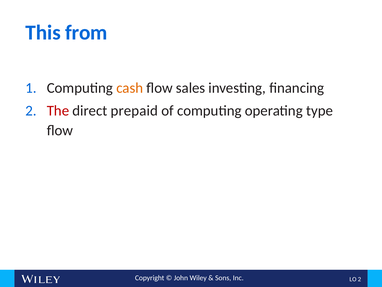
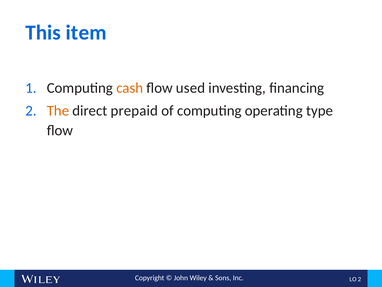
from: from -> item (86, 32)
sales: sales -> used (191, 88)
The colour: red -> orange (58, 111)
